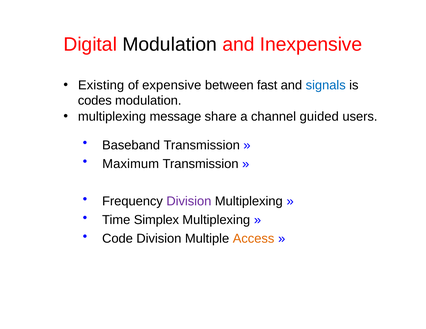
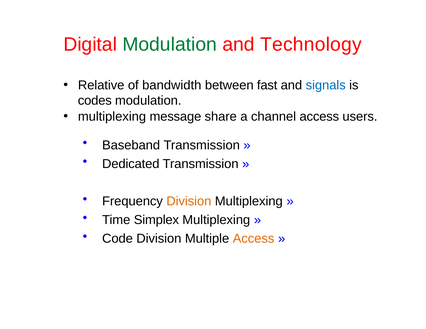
Modulation colour: black -> green (170, 44)
Inexpensive: Inexpensive -> Technology (311, 44)
Existing: Existing -> Relative (101, 85)
expensive: expensive -> bandwidth (172, 85)
channel guided: guided -> access (319, 117)
Maximum: Maximum -> Dedicated (131, 164)
Division colour: purple -> orange (189, 201)
